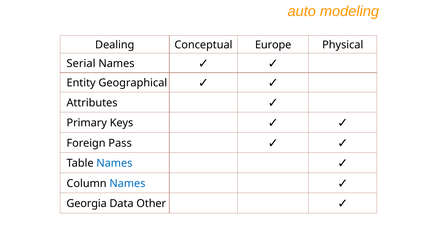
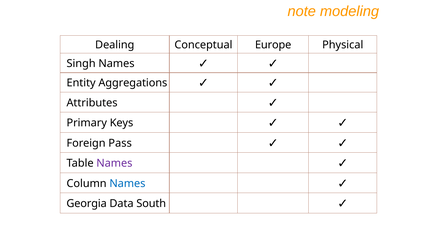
auto: auto -> note (302, 11)
Serial: Serial -> Singh (81, 64)
Geographical: Geographical -> Aggregations (133, 83)
Names colour: blue -> purple (114, 163)
Other: Other -> South (151, 204)
